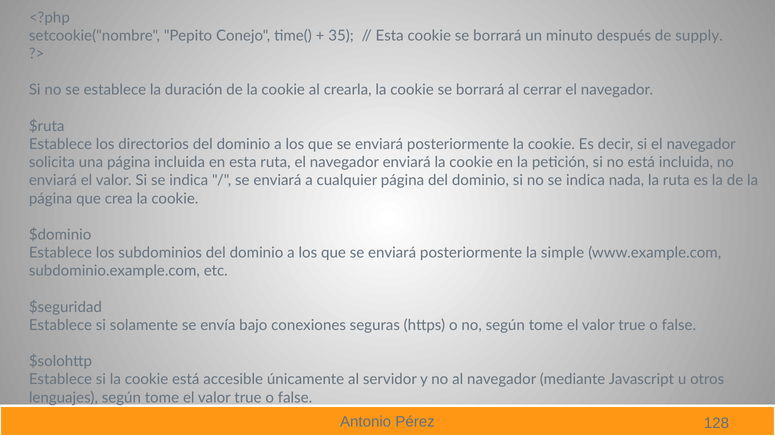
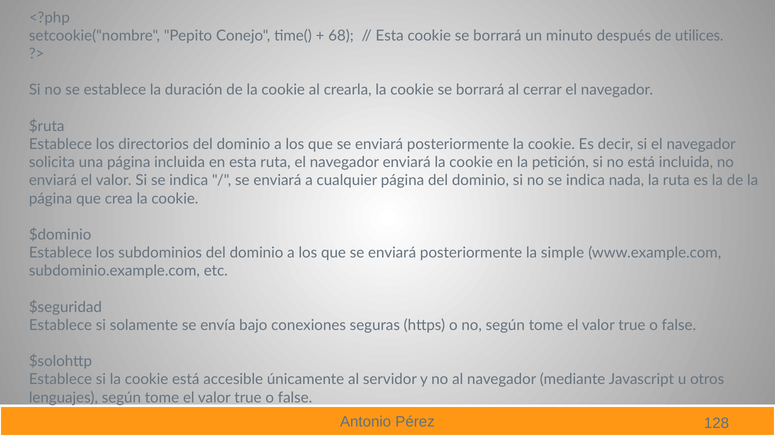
35: 35 -> 68 (341, 36)
supply: supply -> utilices (699, 36)
